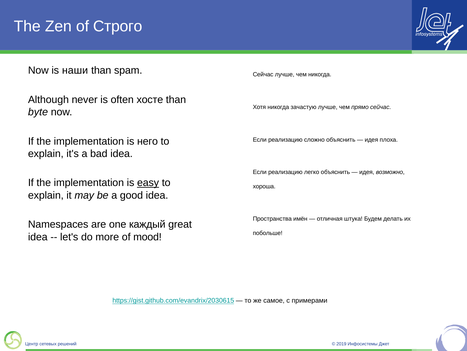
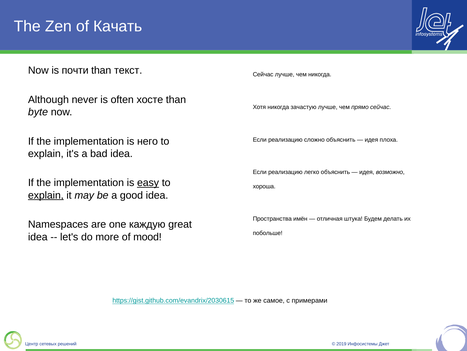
Строго: Строго -> Качать (118, 26)
наши: наши -> почти (75, 70)
spam: spam -> текст (128, 70)
explain underline: none -> present (46, 195)
каждый: каждый -> каждую (147, 224)
